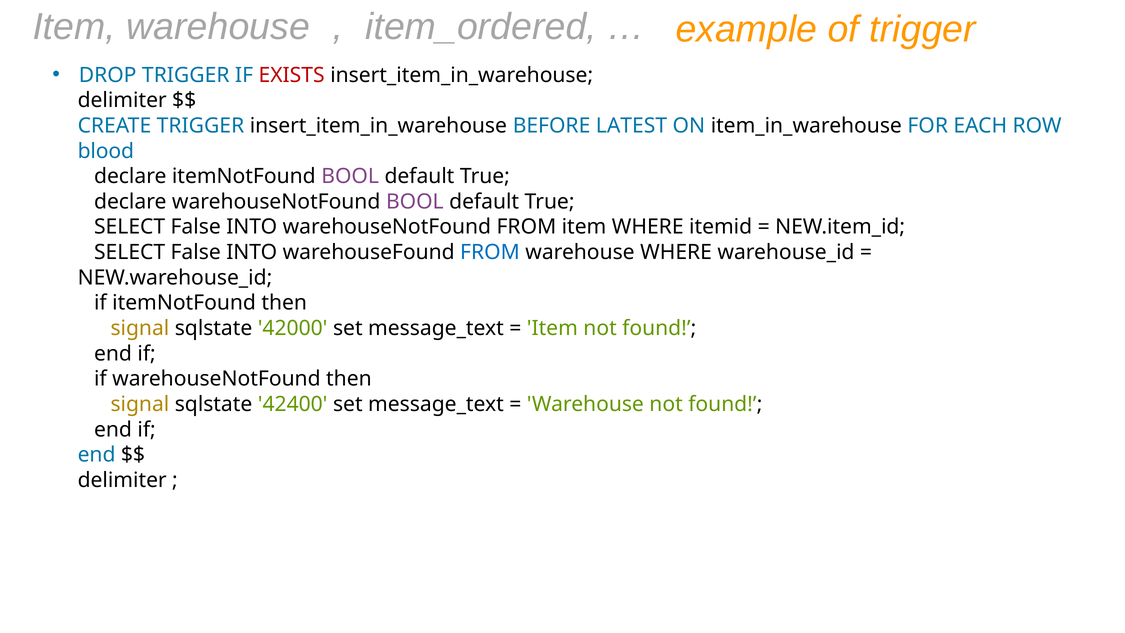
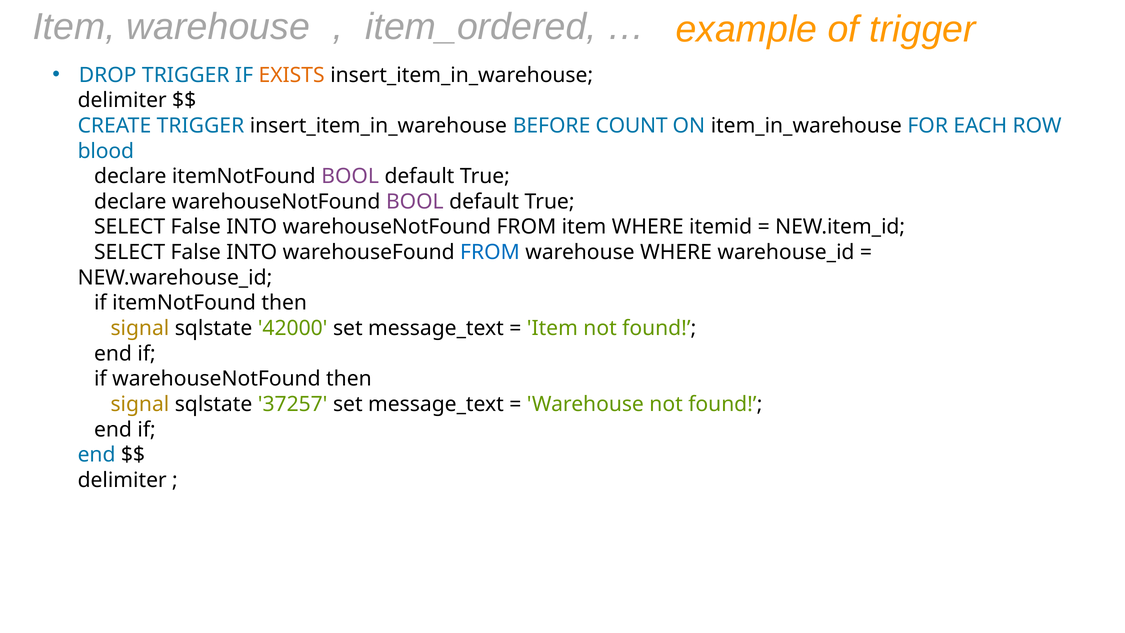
EXISTS colour: red -> orange (292, 75)
LATEST: LATEST -> COUNT (632, 126)
42400: 42400 -> 37257 (293, 404)
